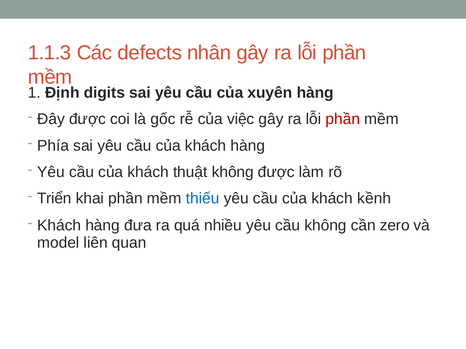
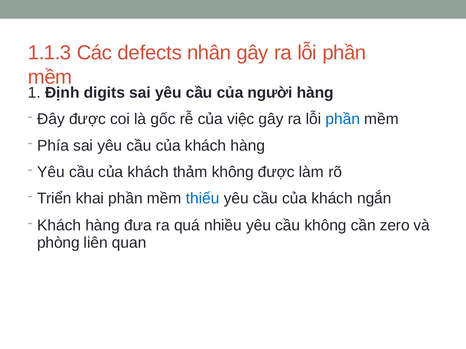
xuyên: xuyên -> người (270, 93)
phần colour: red -> blue (343, 119)
thuật: thuật -> thảm (190, 172)
kềnh: kềnh -> ngắn (374, 199)
model: model -> phòng (58, 243)
